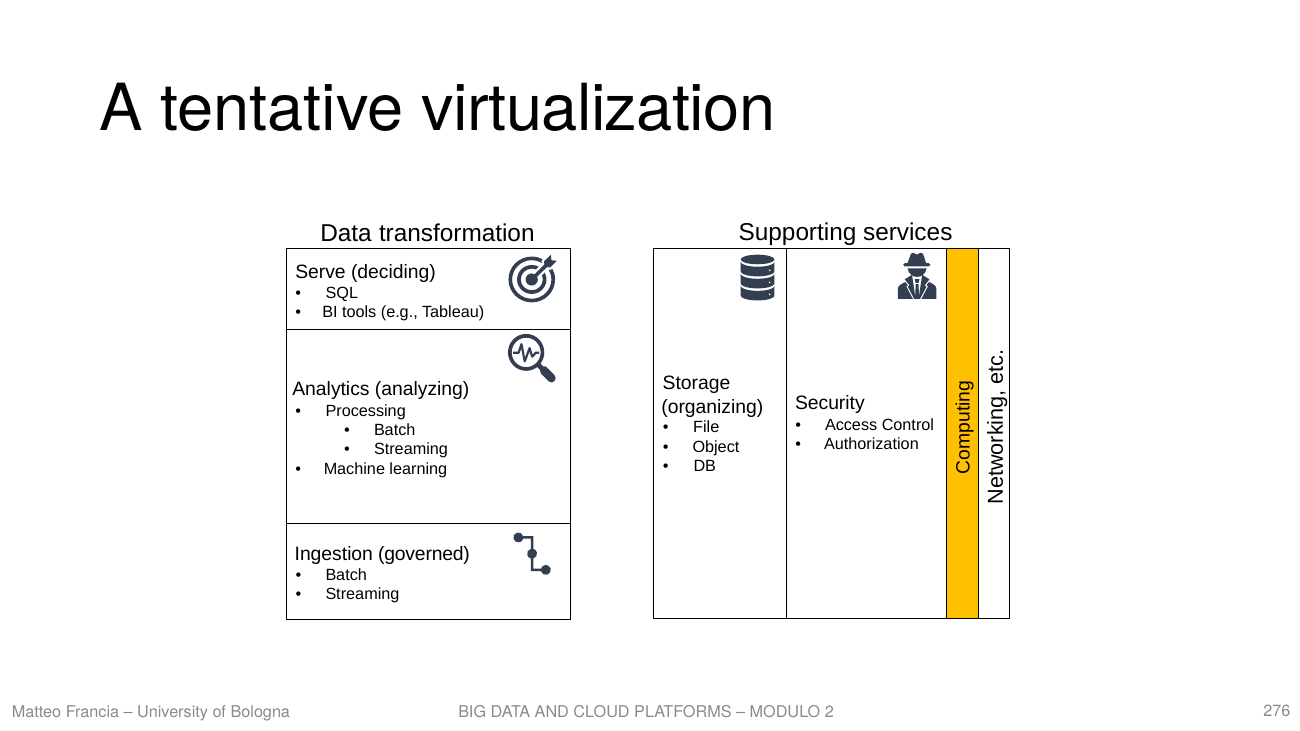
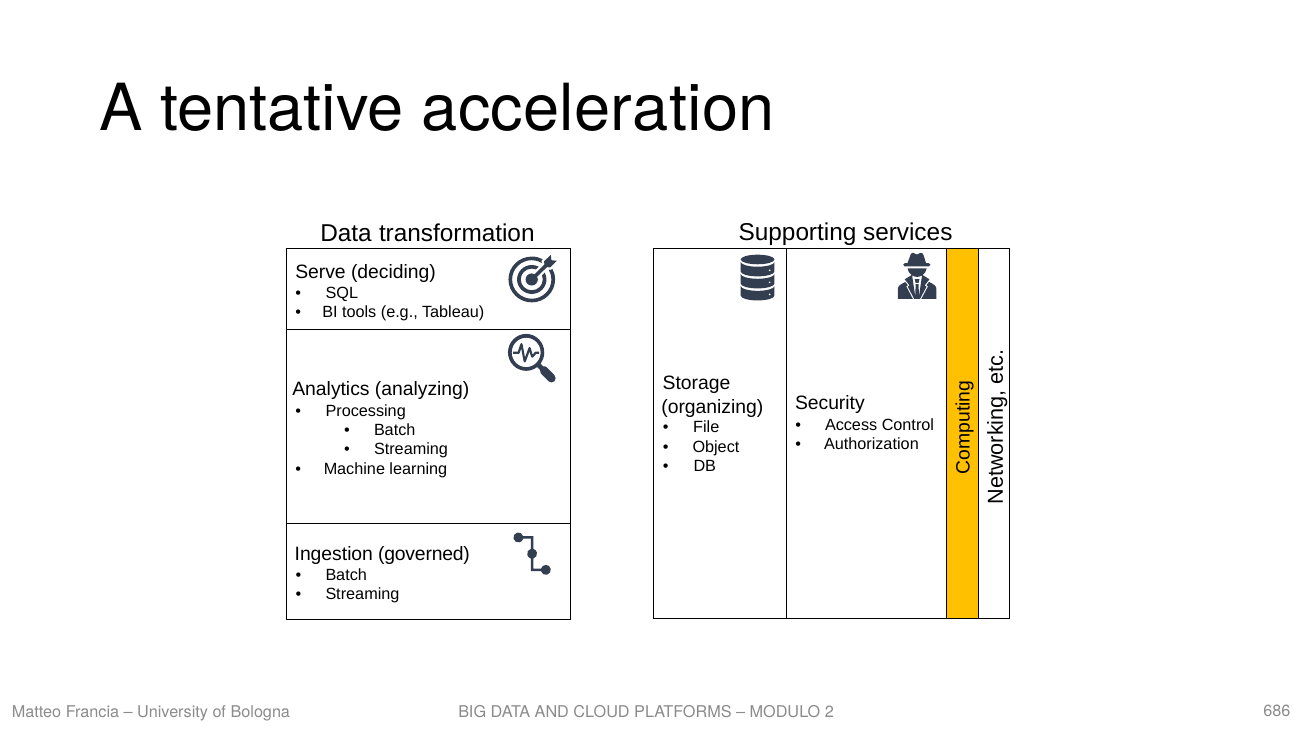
virtualization: virtualization -> acceleration (598, 109)
276: 276 -> 686 (1277, 711)
